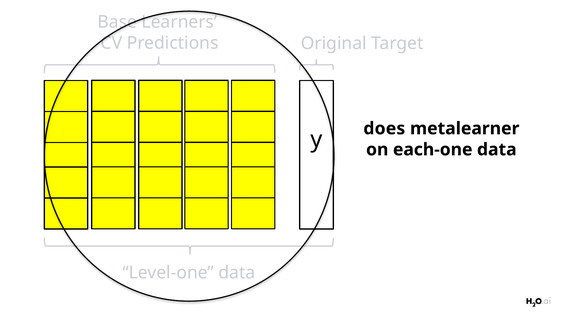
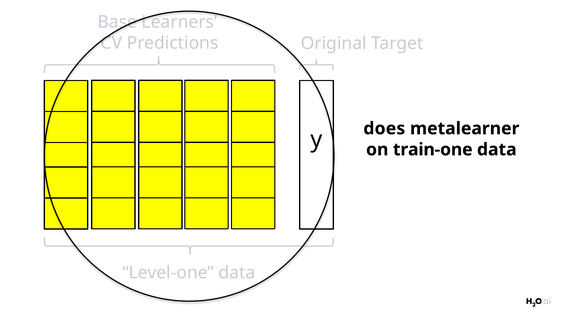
each-one: each-one -> train-one (433, 149)
